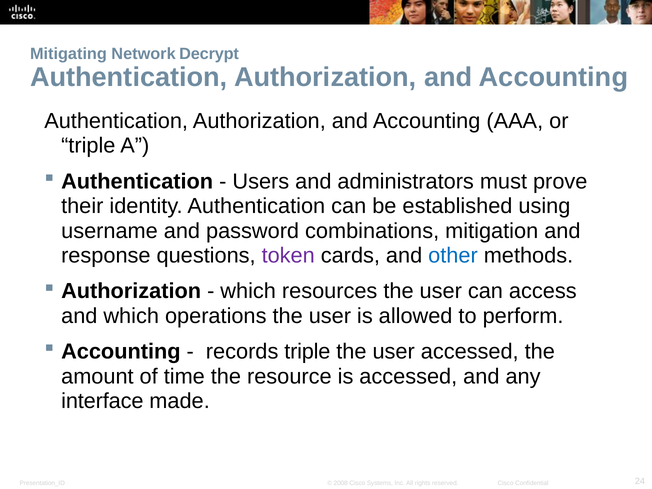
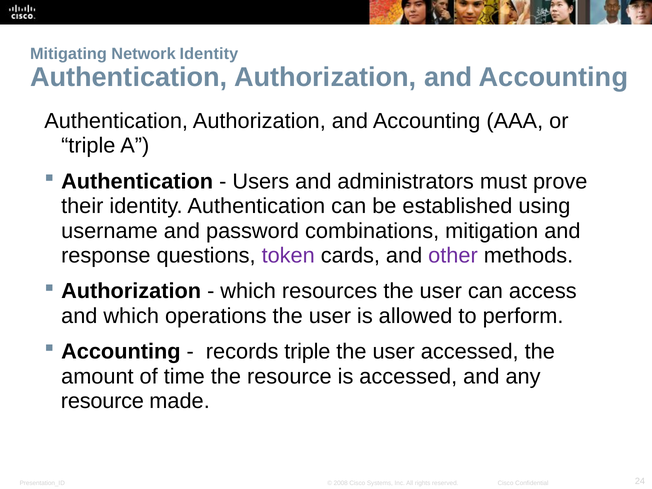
Network Decrypt: Decrypt -> Identity (209, 54)
other colour: blue -> purple (453, 256)
interface: interface -> resource (102, 401)
